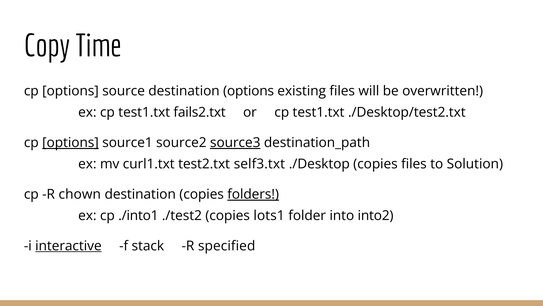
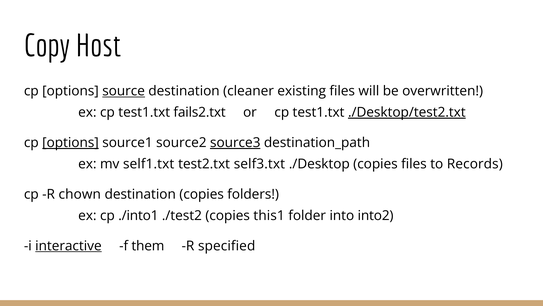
Time: Time -> Host (98, 46)
source underline: none -> present (124, 91)
destination options: options -> cleaner (249, 91)
./Desktop/test2.txt underline: none -> present (407, 112)
curl1.txt: curl1.txt -> self1.txt (149, 164)
Solution: Solution -> Records (475, 164)
folders underline: present -> none (253, 194)
lots1: lots1 -> this1 (269, 215)
stack: stack -> them (148, 245)
